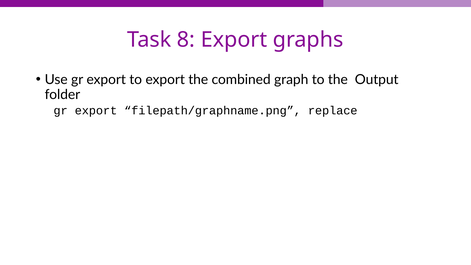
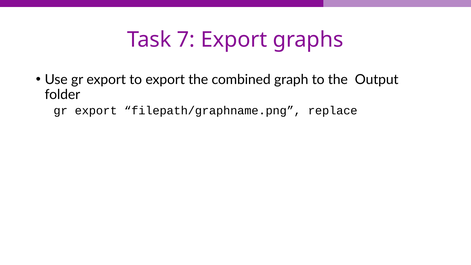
8: 8 -> 7 (186, 40)
